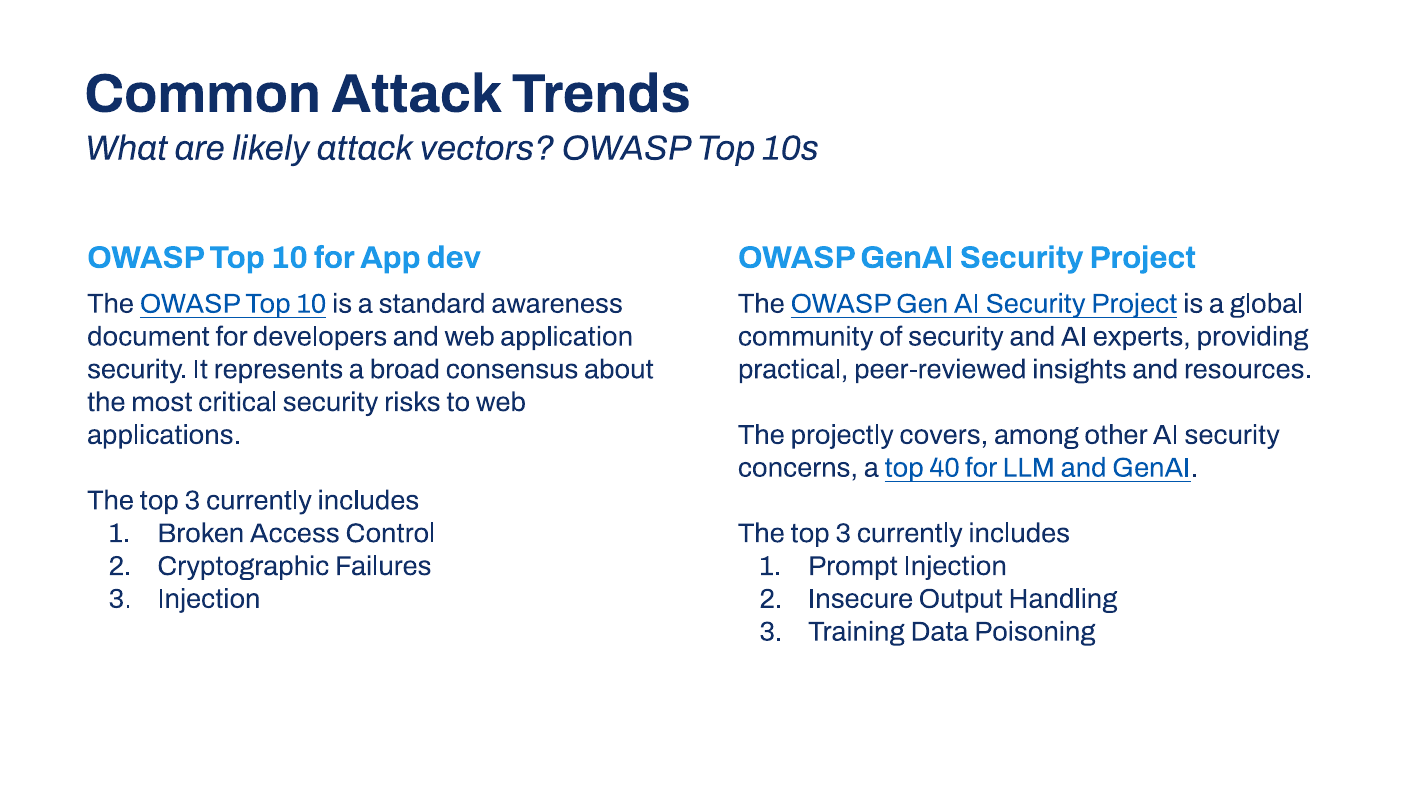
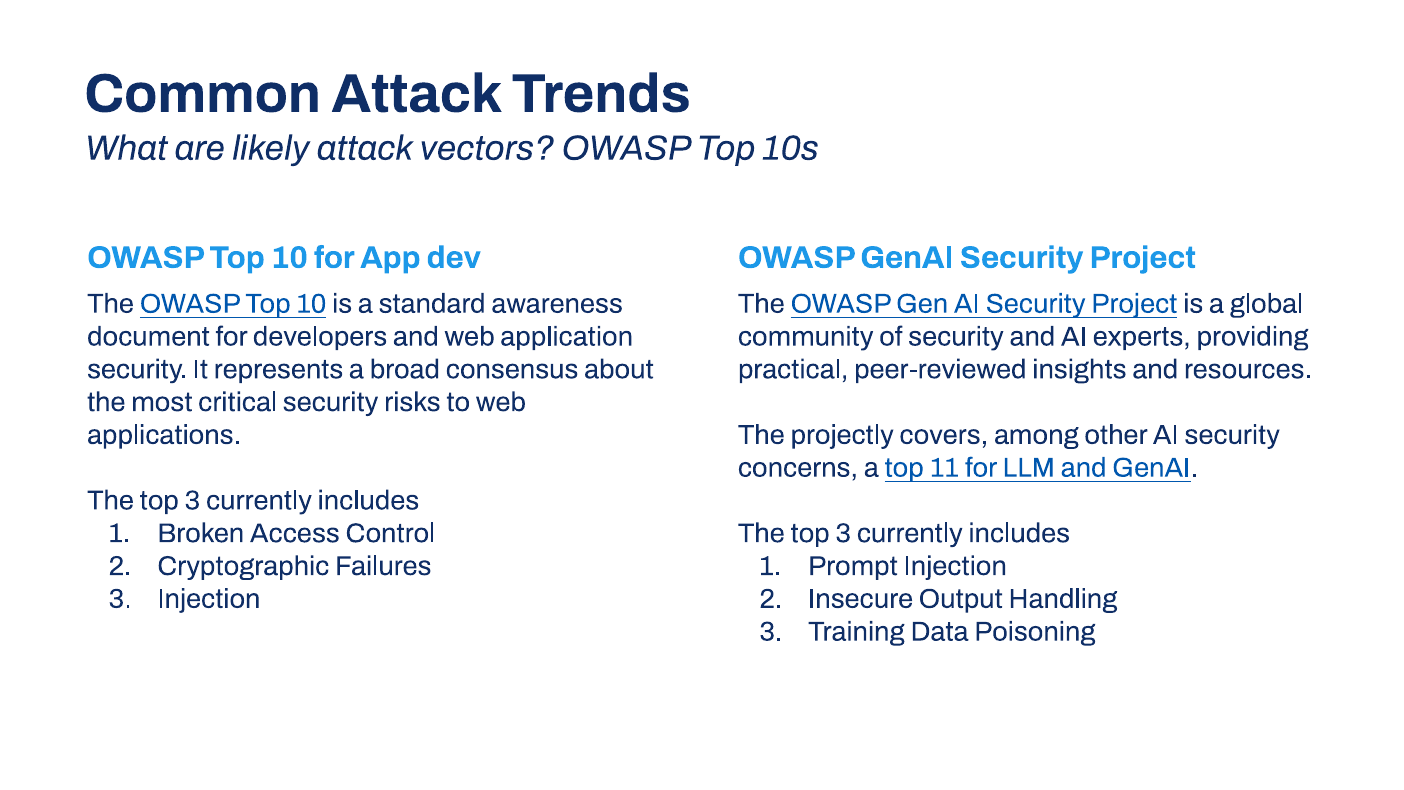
40: 40 -> 11 (944, 468)
